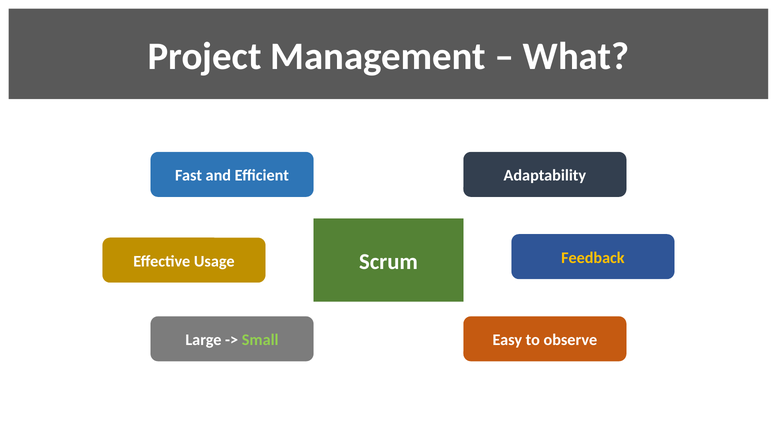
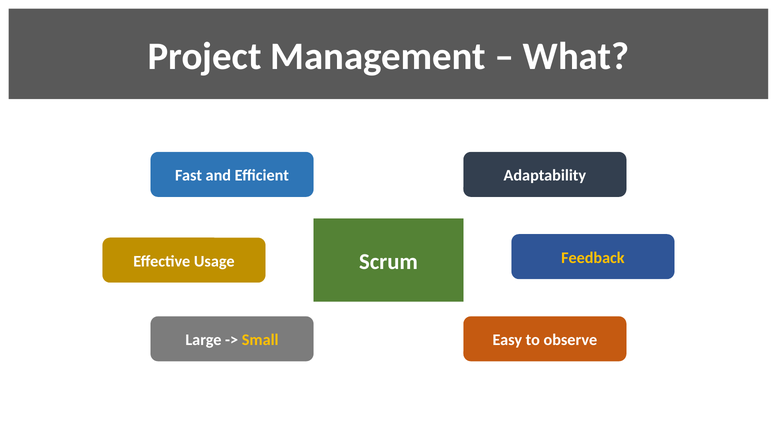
Small colour: light green -> yellow (260, 340)
